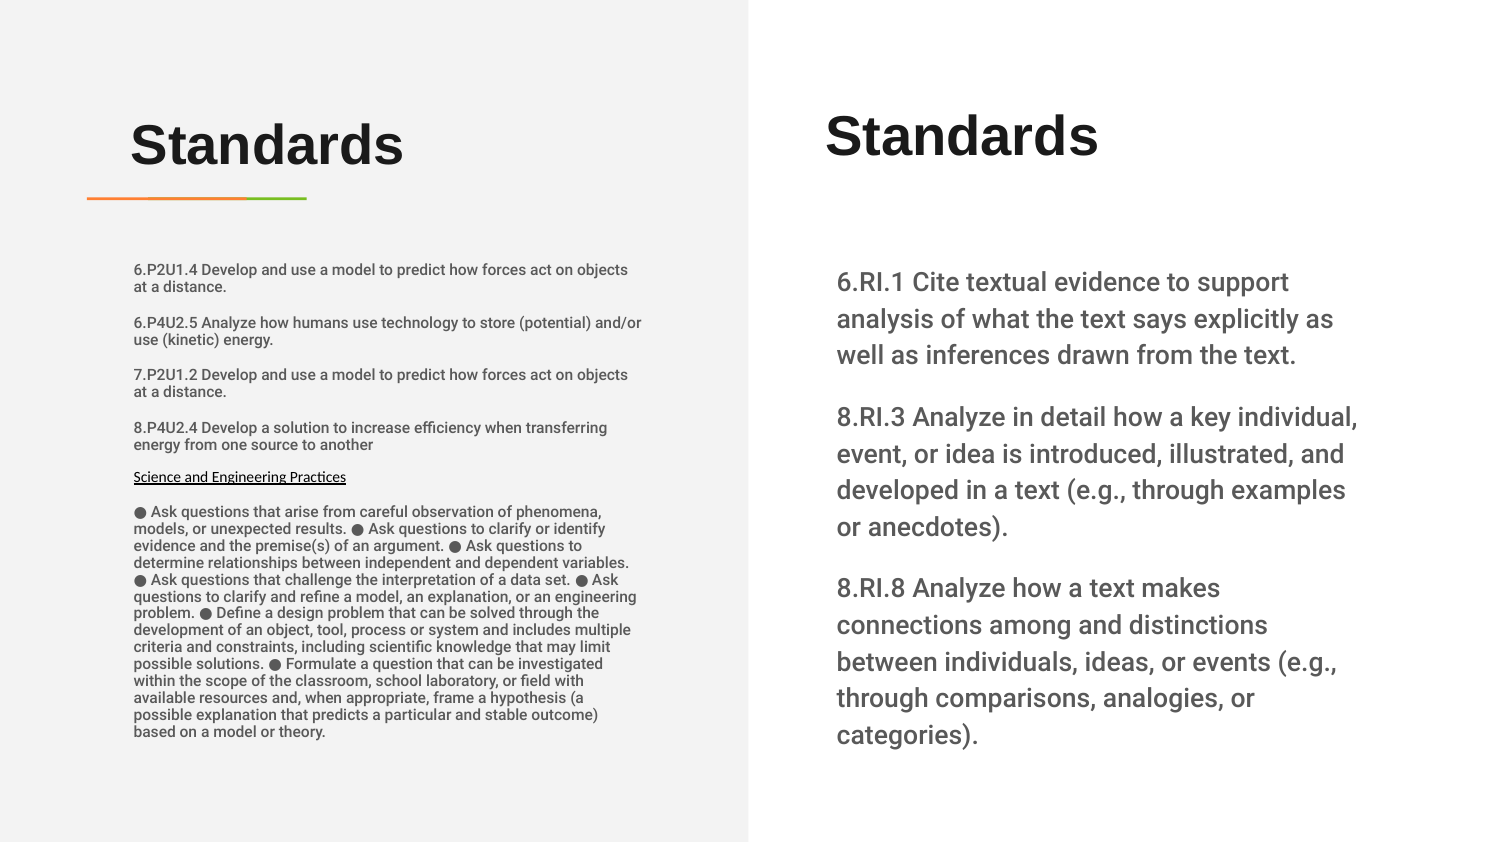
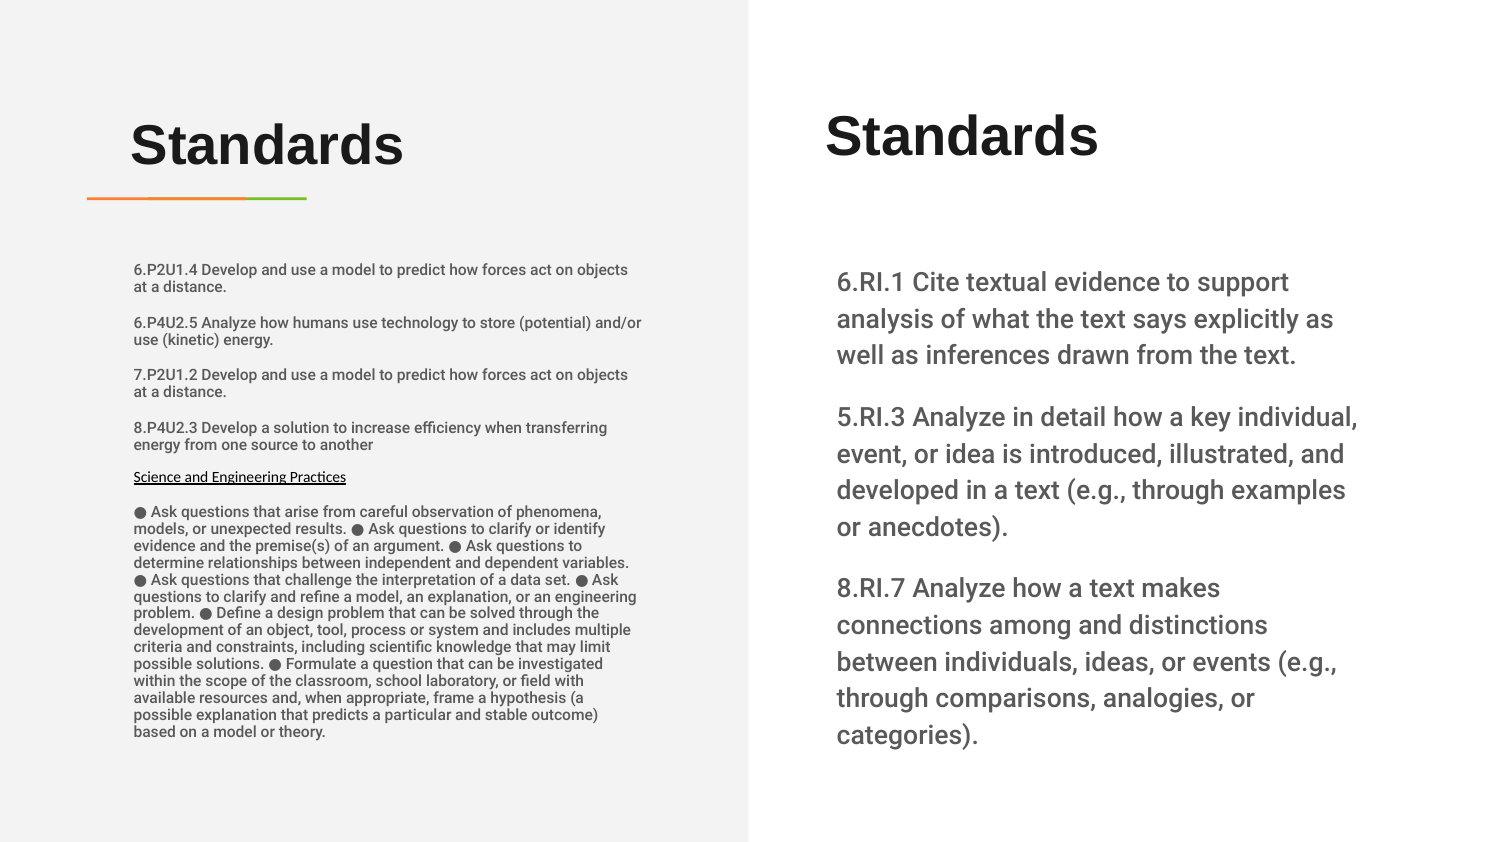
8.RI.3: 8.RI.3 -> 5.RI.3 (871, 418)
8.P4U2.4: 8.P4U2.4 -> 8.P4U2.3 (166, 428)
8.RI.8: 8.RI.8 -> 8.RI.7 (871, 589)
